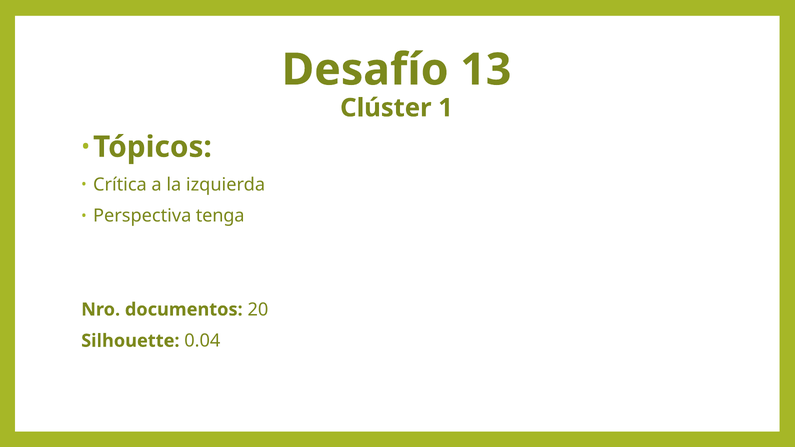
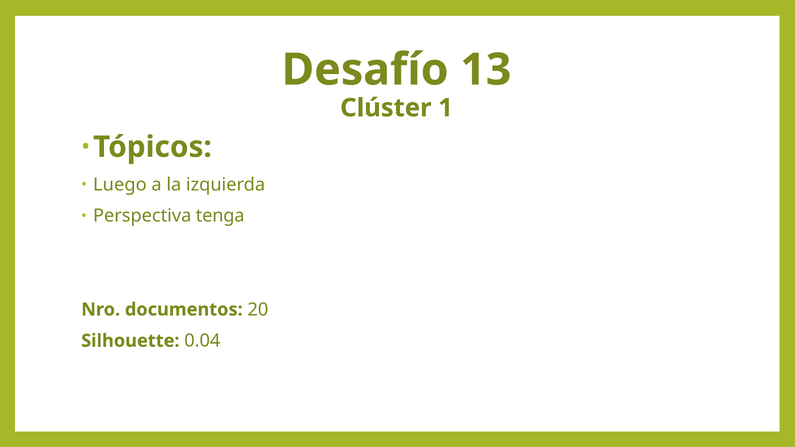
Crítica: Crítica -> Luego (120, 185)
